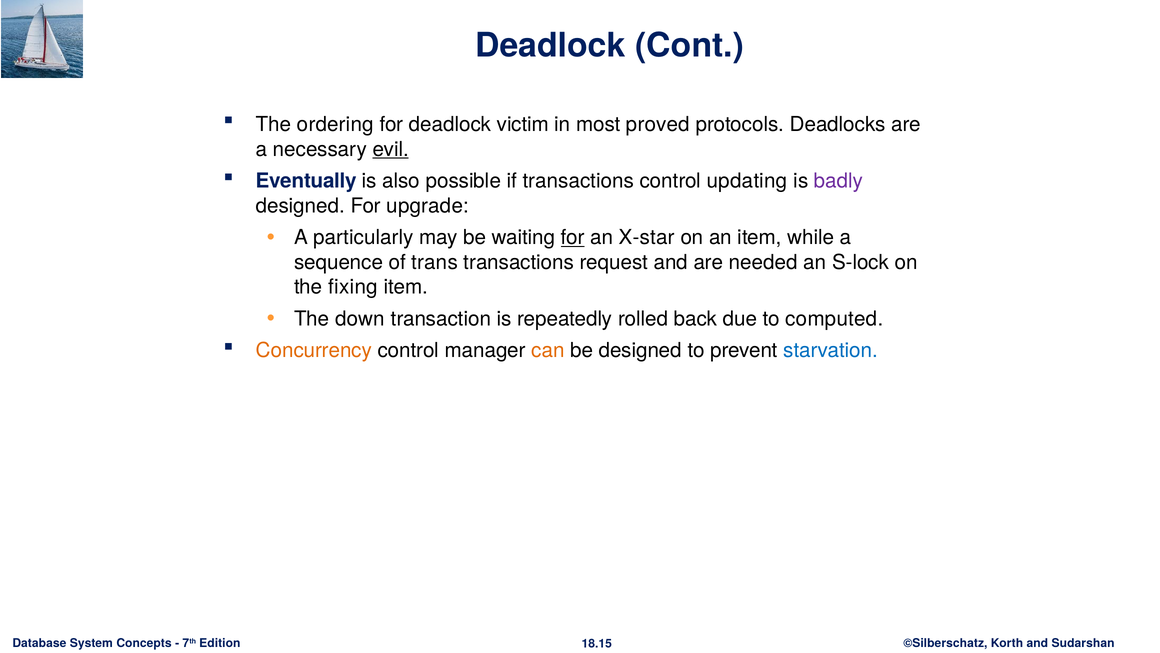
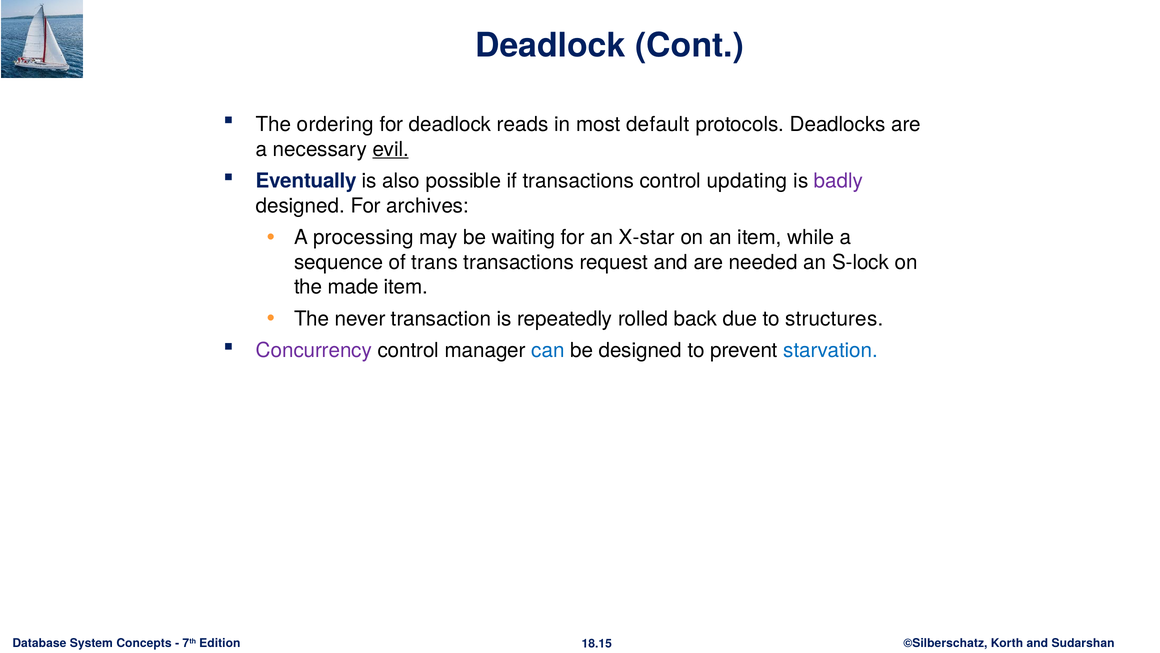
victim: victim -> reads (523, 124)
proved: proved -> default (658, 124)
upgrade: upgrade -> archives (428, 206)
particularly: particularly -> processing (363, 237)
for underline: present -> none (573, 237)
fixing: fixing -> made (353, 287)
down: down -> never (360, 319)
computed: computed -> structures (834, 319)
Concurrency colour: orange -> purple (314, 350)
can colour: orange -> blue (548, 350)
